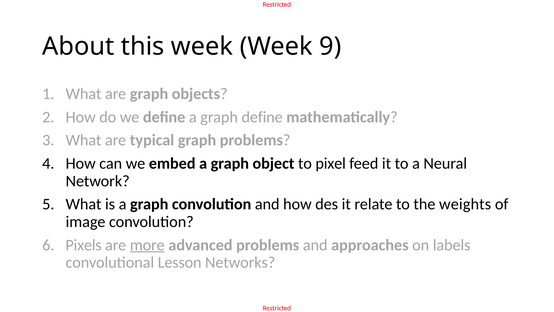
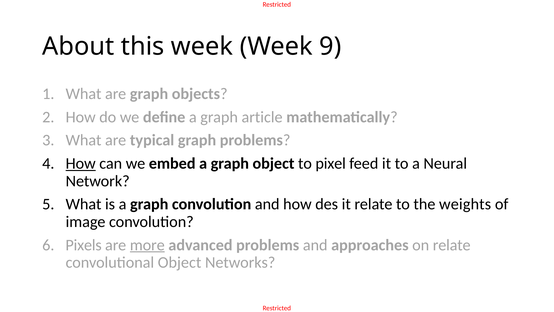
graph define: define -> article (262, 117)
How underline: none -> present (81, 163)
on labels: labels -> relate (452, 245)
convolutional Lesson: Lesson -> Object (180, 262)
